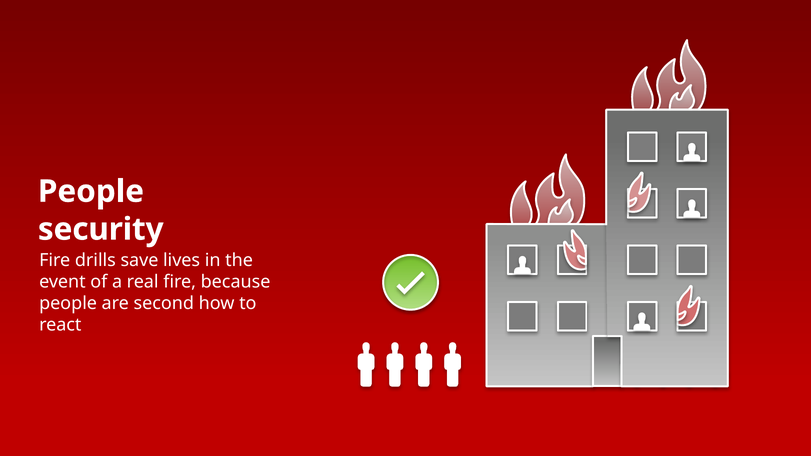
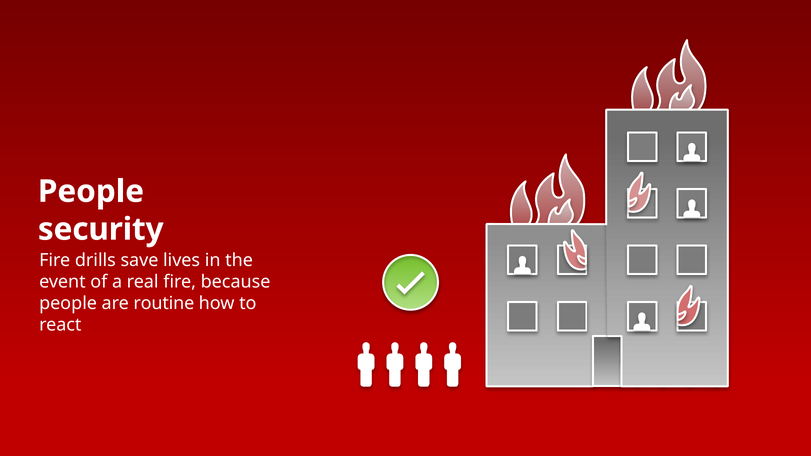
second: second -> routine (164, 303)
